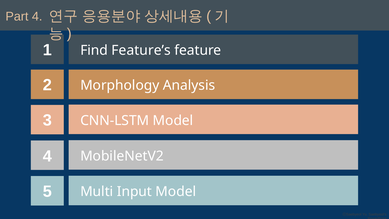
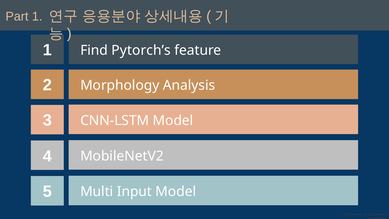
Part 4: 4 -> 1 (37, 16)
Feature’s: Feature’s -> Pytorch’s (141, 50)
